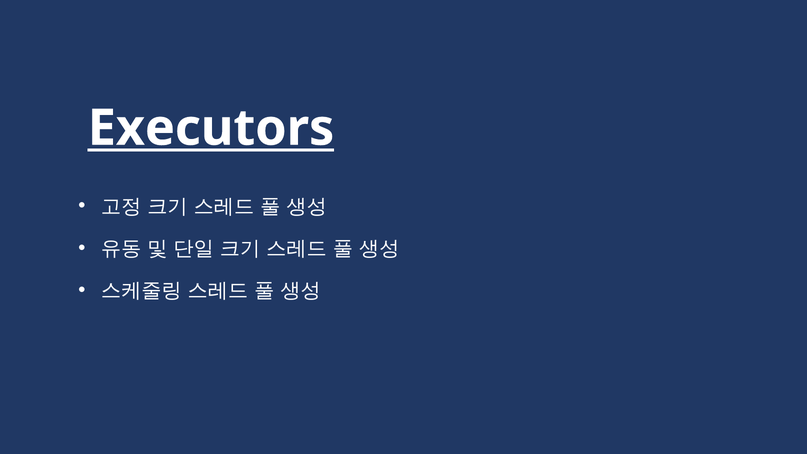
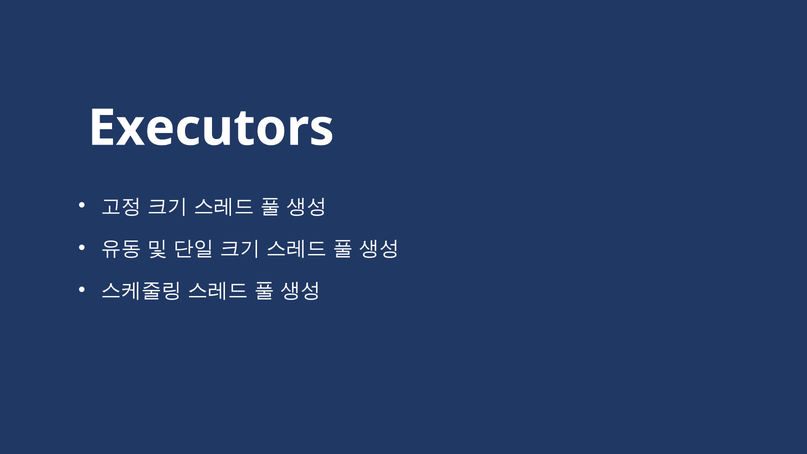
Executors underline: present -> none (211, 128)
